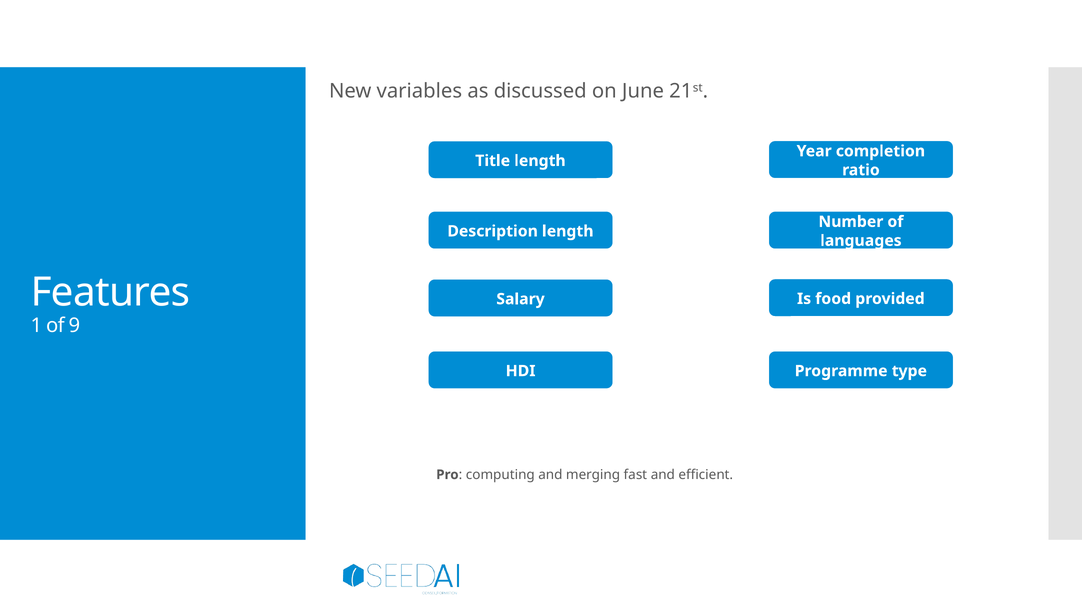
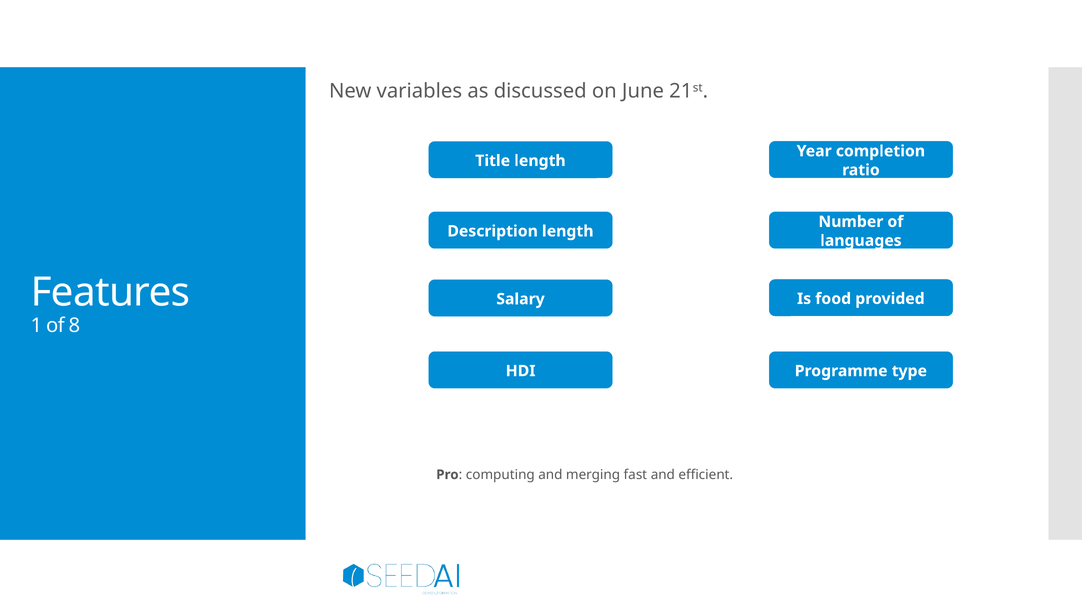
9: 9 -> 8 (74, 326)
